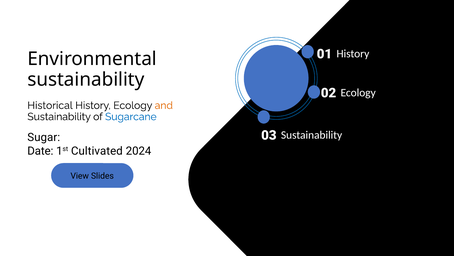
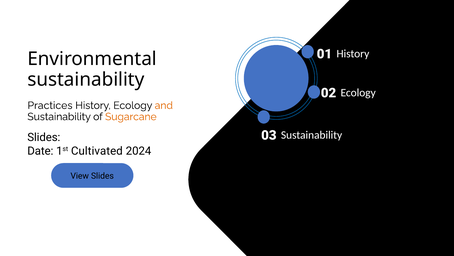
Historical: Historical -> Practices (50, 105)
Sugarcane colour: blue -> orange (131, 116)
Sugar: Sugar -> Slides (44, 137)
